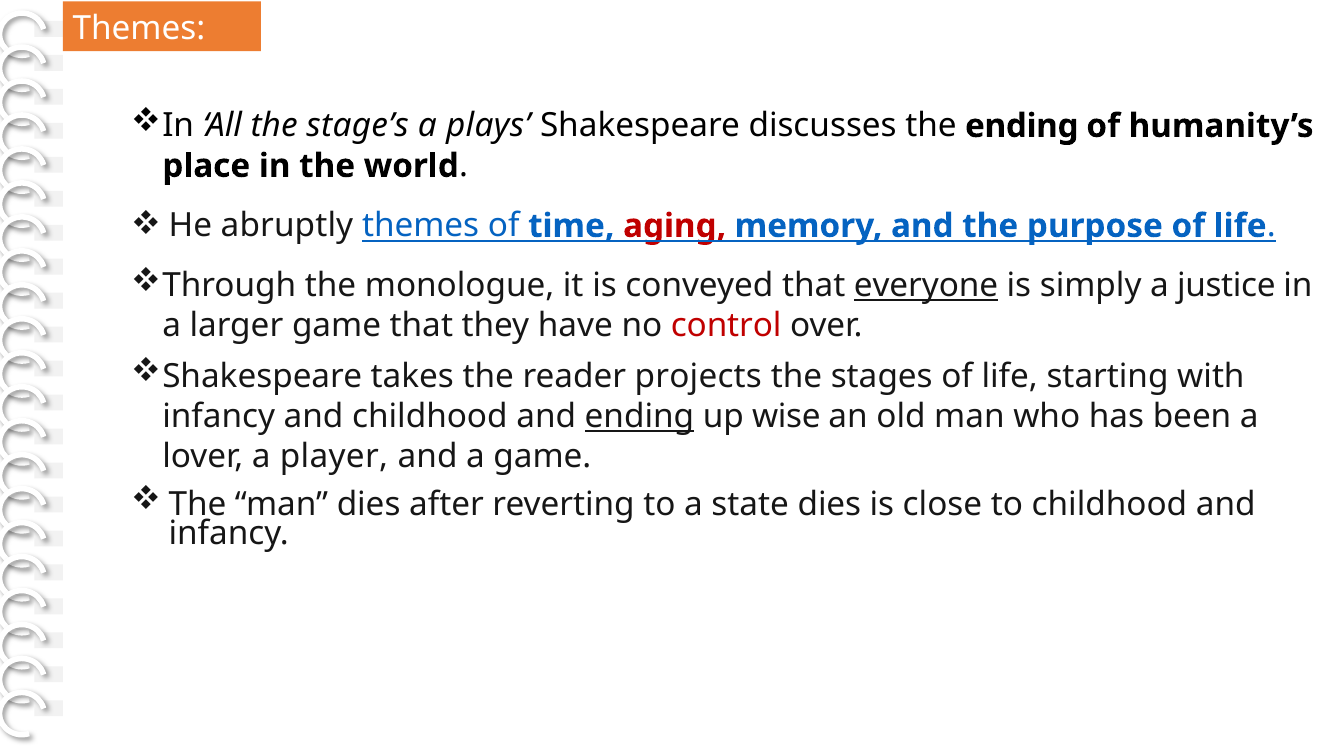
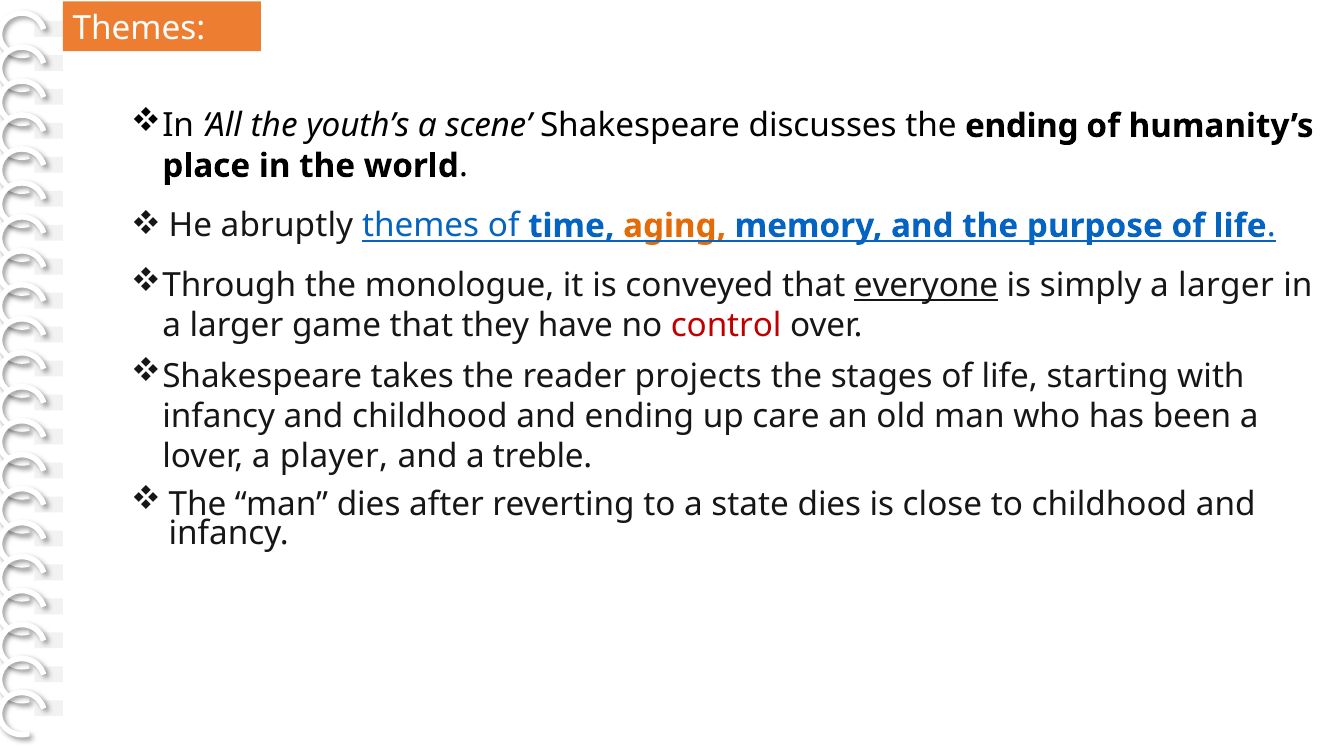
stage’s: stage’s -> youth’s (358, 126)
plays: plays -> scene (489, 126)
aging colour: red -> orange (675, 226)
simply a justice: justice -> larger (1226, 286)
ending underline: present -> none (639, 416)
wise: wise -> care (786, 416)
a game: game -> treble (543, 456)
